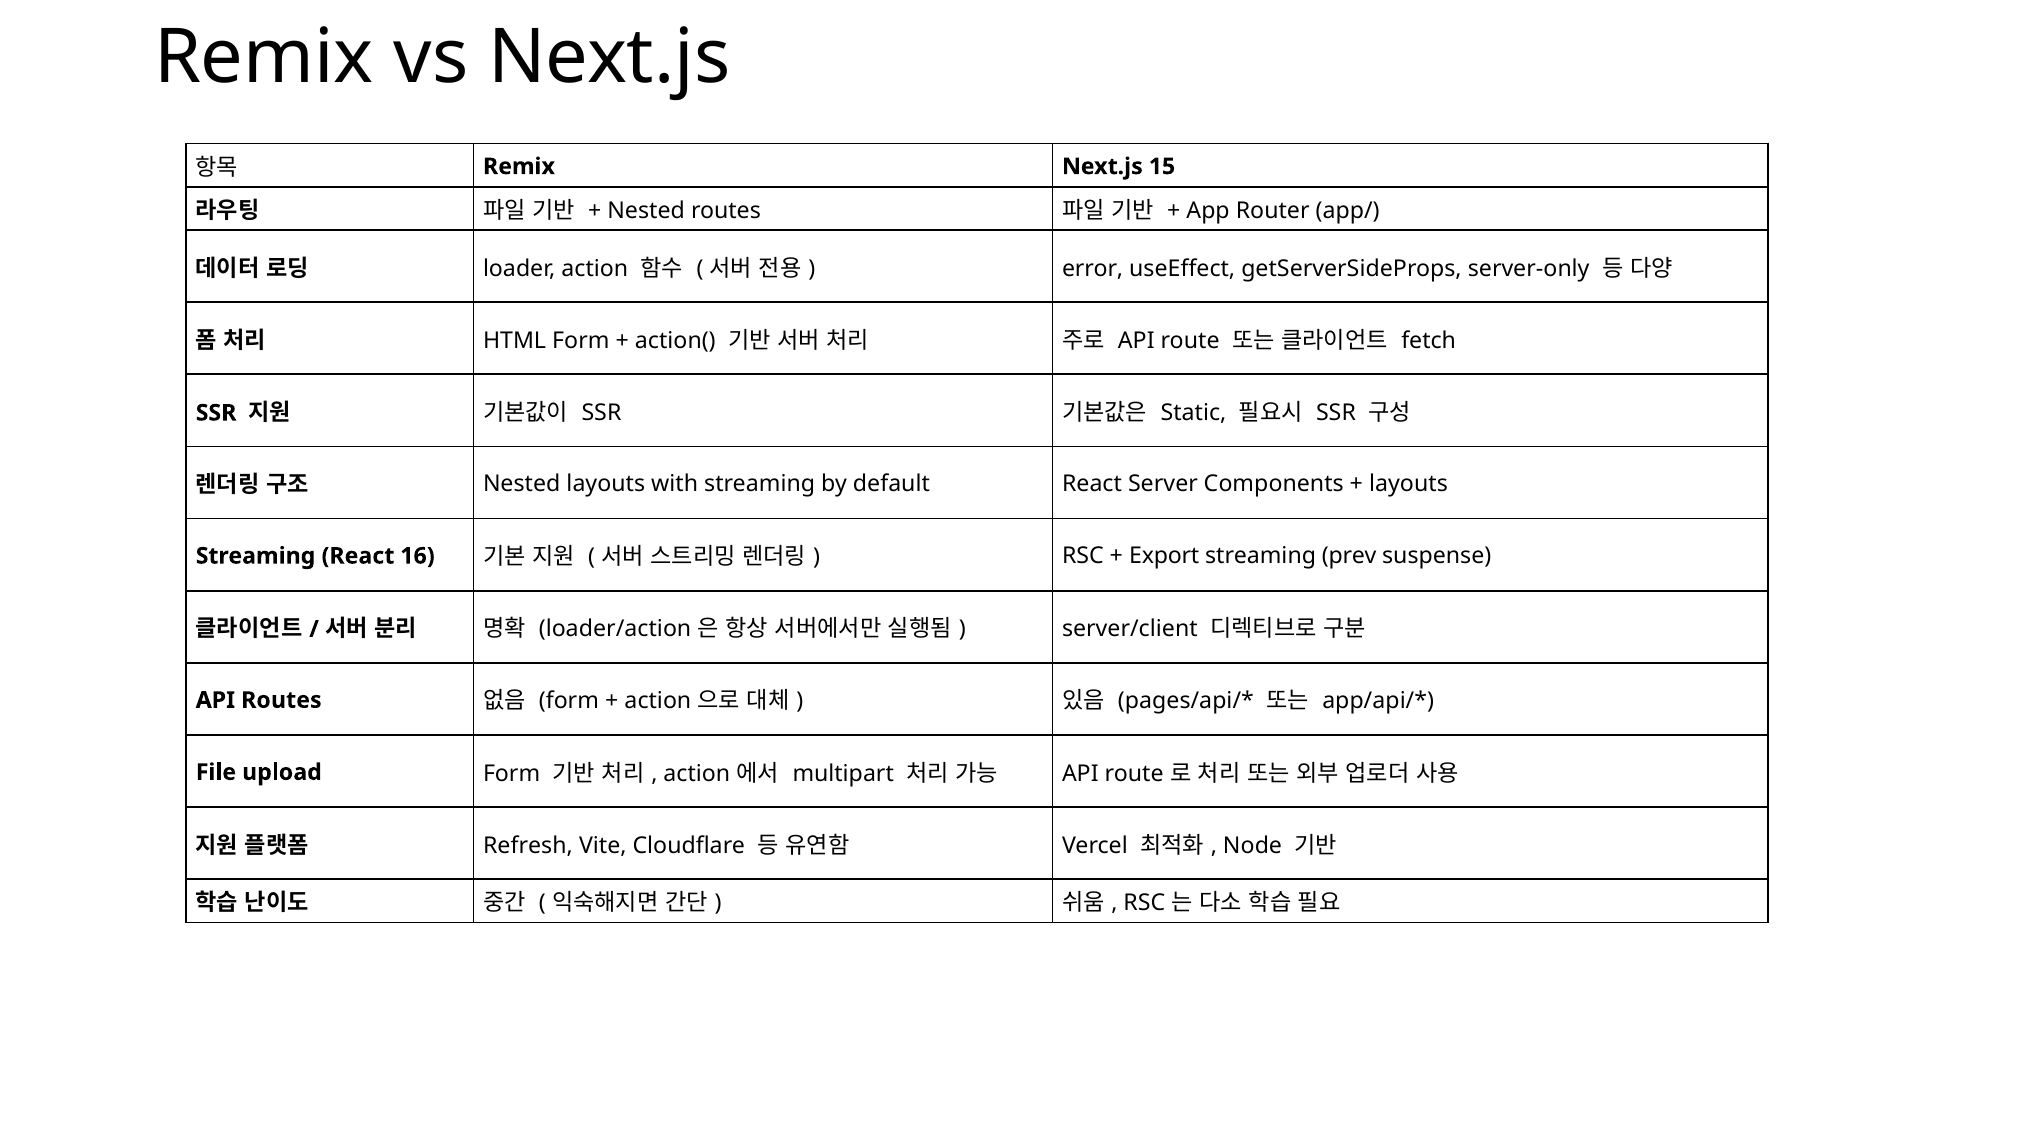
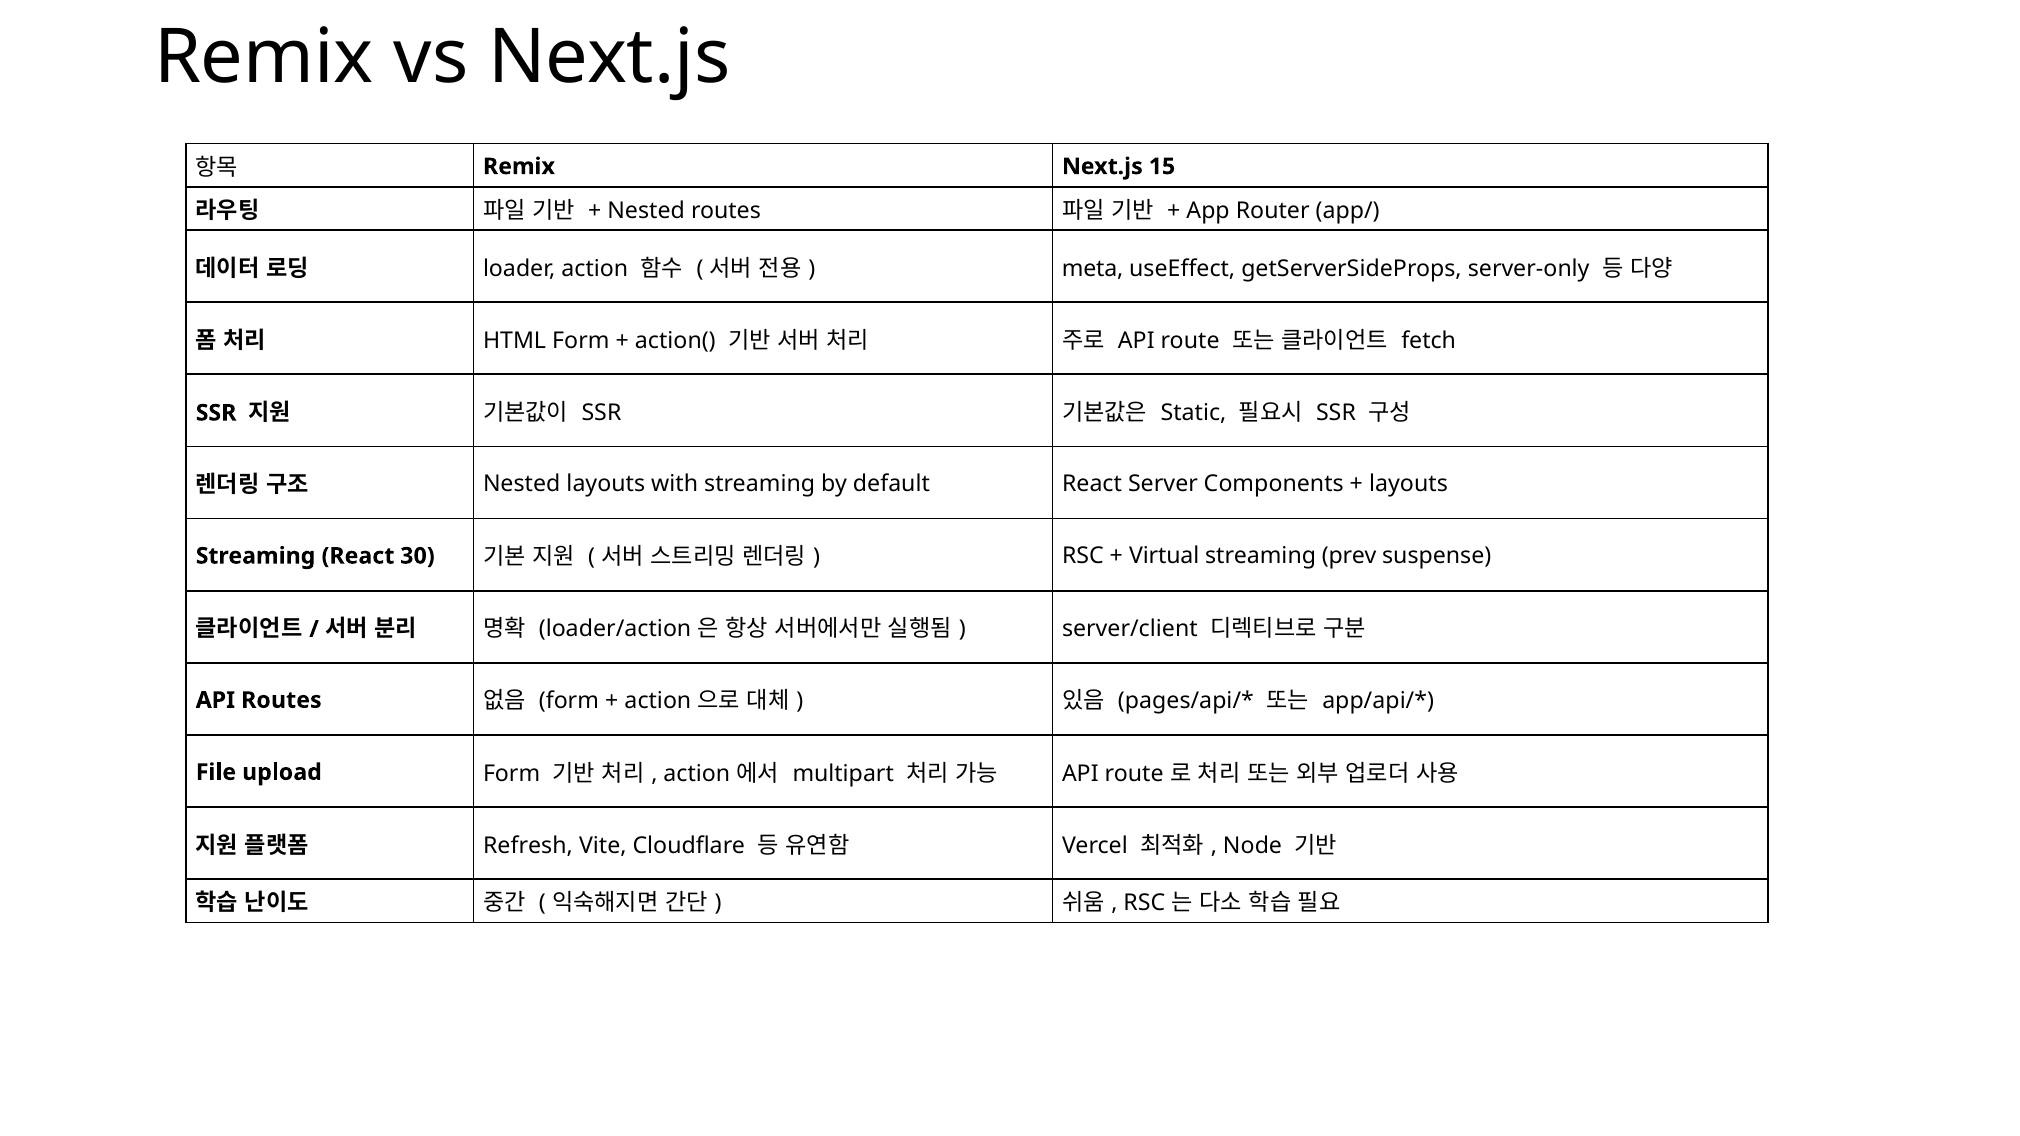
error: error -> meta (1093, 269)
16: 16 -> 30 (417, 556)
Export: Export -> Virtual (1164, 556)
